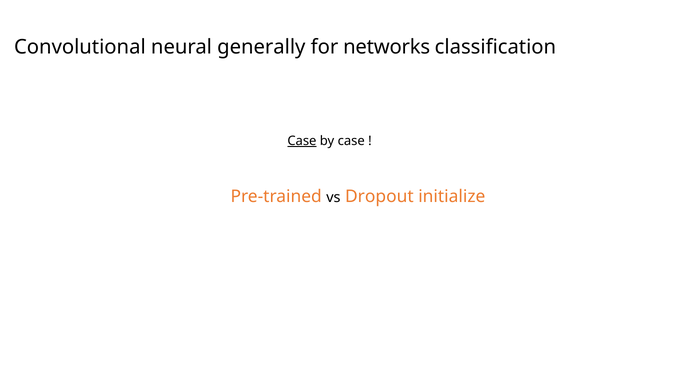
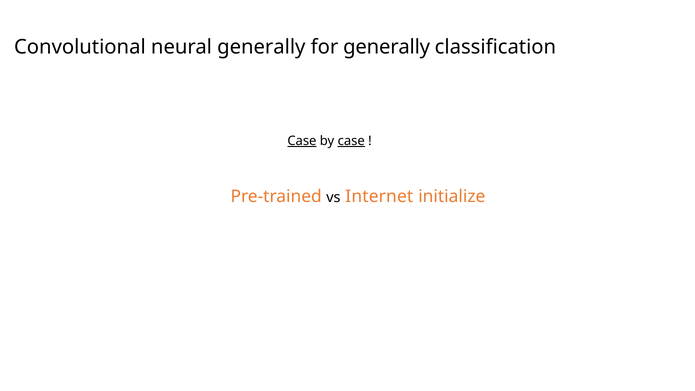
for networks: networks -> generally (387, 47)
case underline: none -> present (351, 141)
Dropout: Dropout -> Internet (379, 197)
